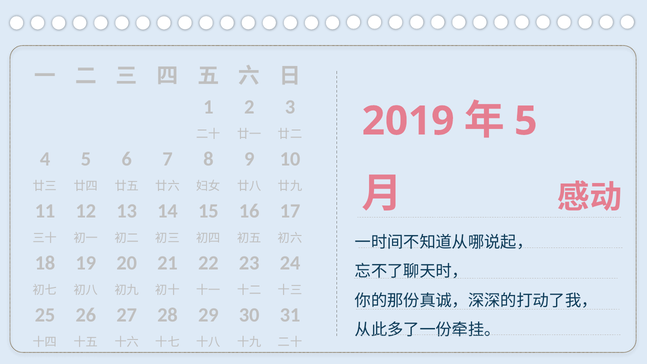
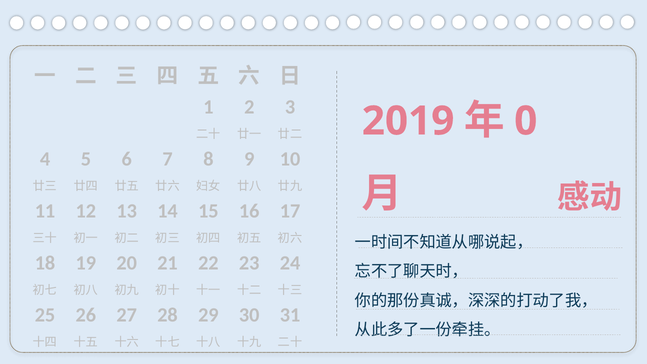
5: 5 -> 0 (526, 121)
